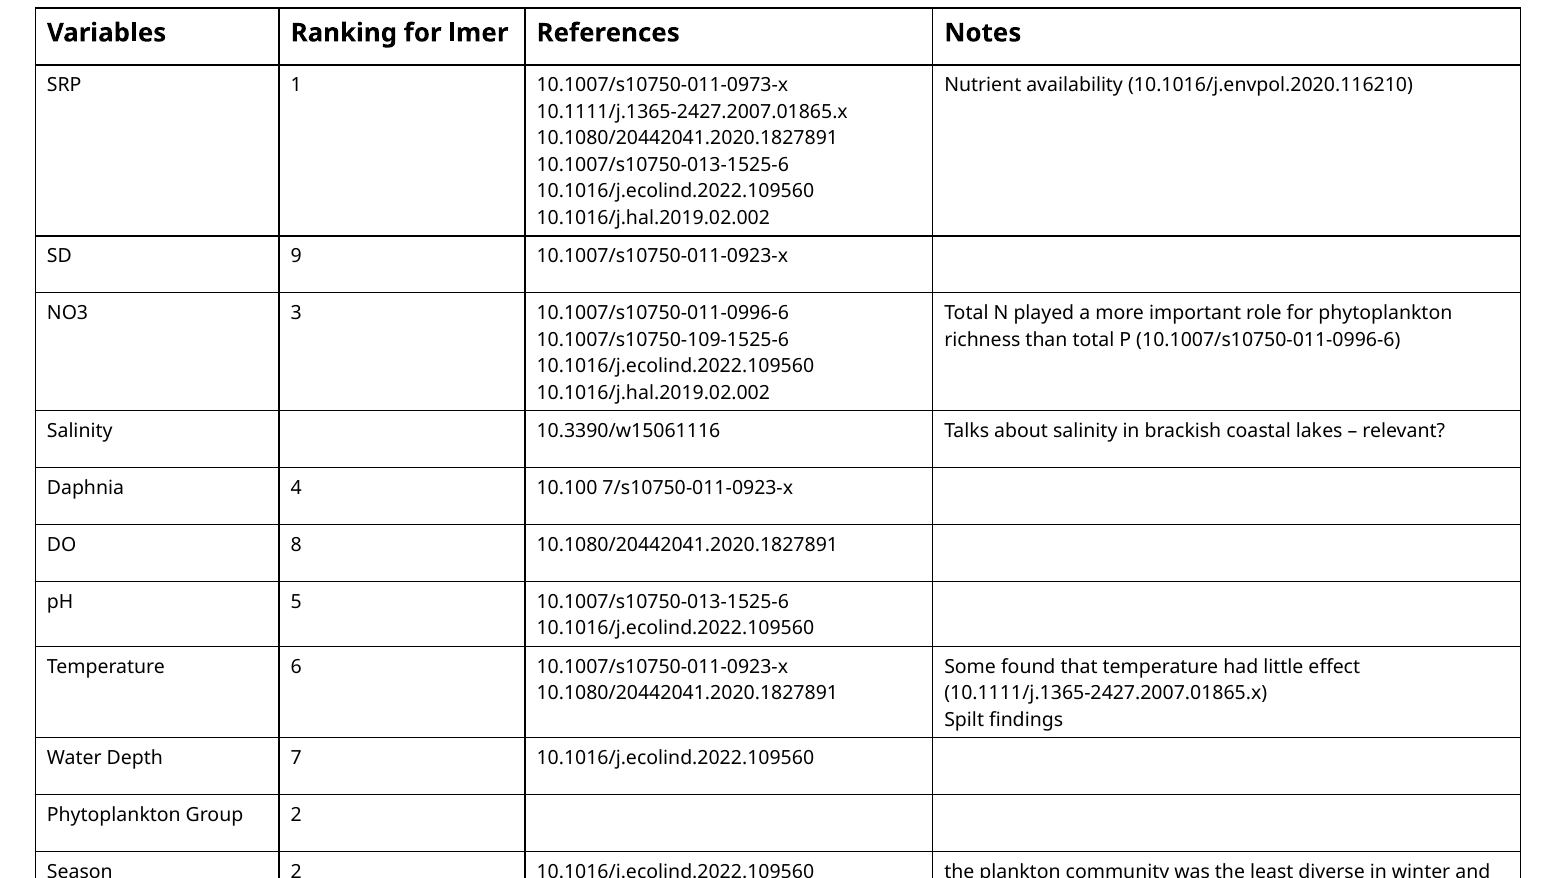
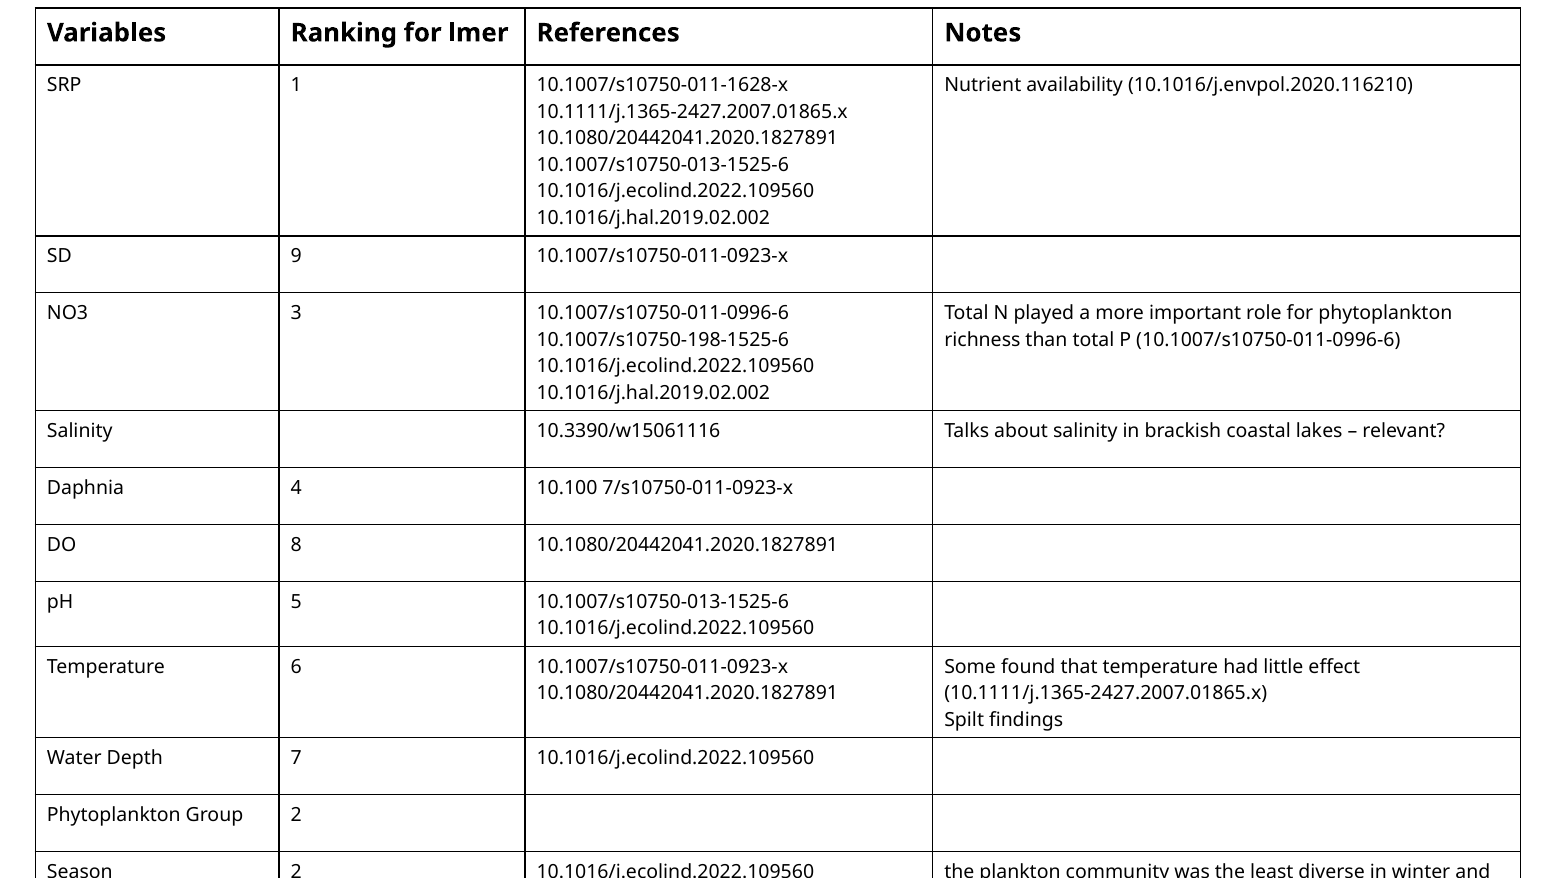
10.1007/s10750-011-0973-x: 10.1007/s10750-011-0973-x -> 10.1007/s10750-011-1628-x (662, 85)
10.1007/s10750-109-1525-6: 10.1007/s10750-109-1525-6 -> 10.1007/s10750-198-1525-6 (663, 340)
